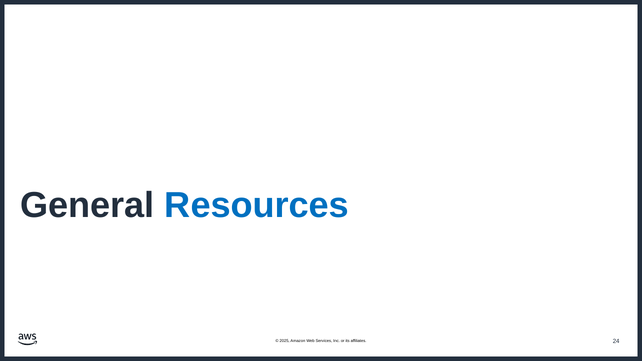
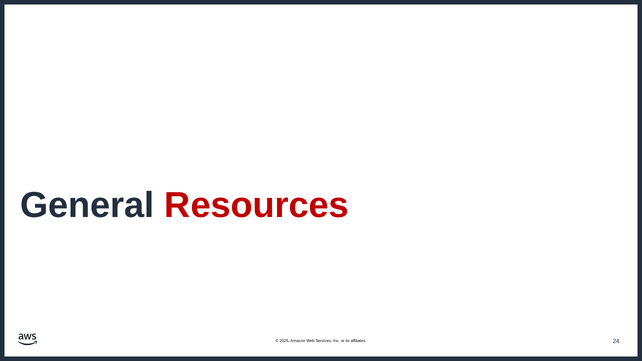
Resources colour: blue -> red (257, 205)
